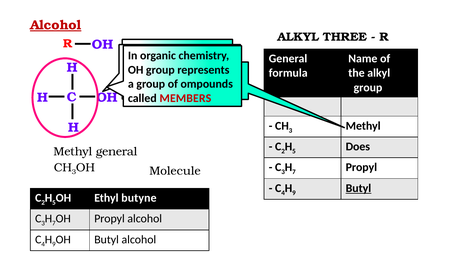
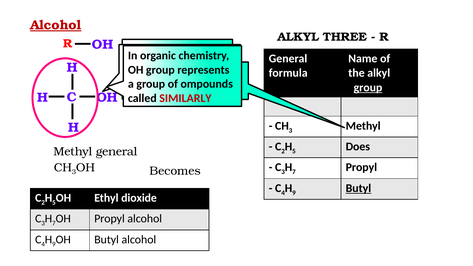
group underline: none -> present (368, 88)
MEMBERS: MEMBERS -> SIMILARLY (185, 98)
OH Molecule: Molecule -> Becomes (175, 171)
butyne: butyne -> dioxide (139, 198)
